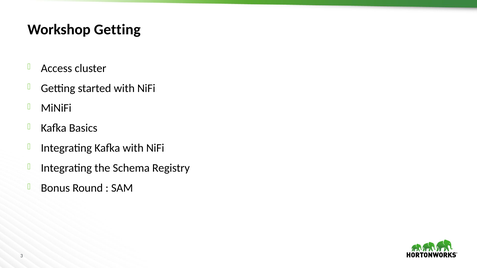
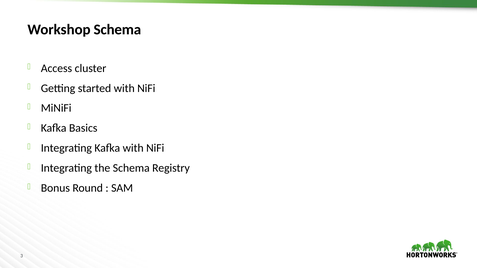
Workshop Getting: Getting -> Schema (117, 30)
